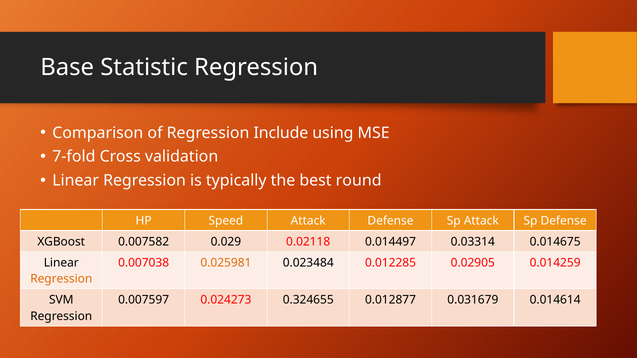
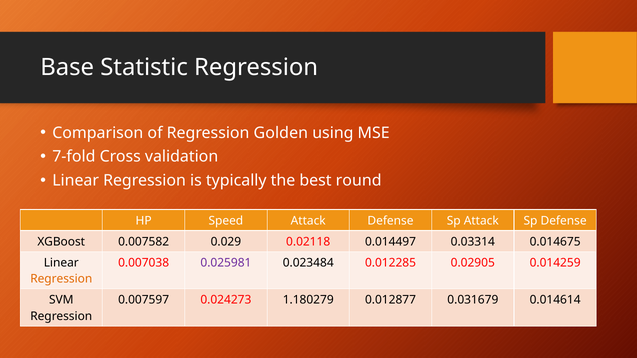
Include: Include -> Golden (281, 133)
0.025981 colour: orange -> purple (226, 263)
0.324655: 0.324655 -> 1.180279 (308, 300)
